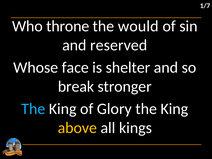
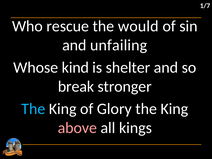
throne: throne -> rescue (68, 26)
reserved: reserved -> unfailing (119, 45)
face: face -> kind (75, 67)
above colour: yellow -> pink (77, 128)
